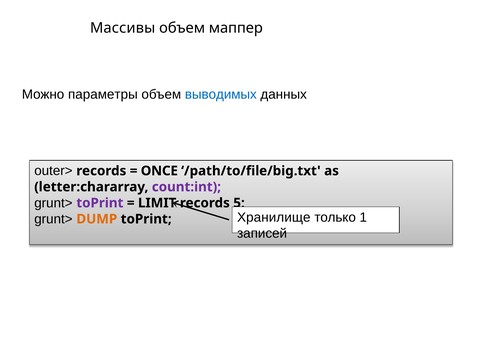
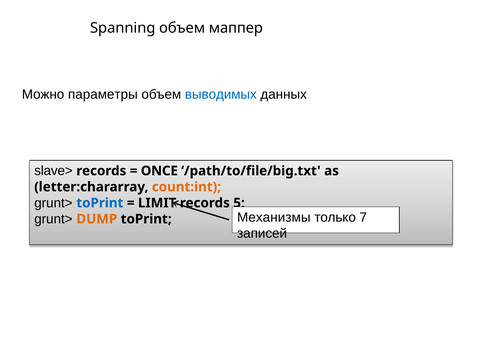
Массивы: Массивы -> Spanning (123, 28)
outer>: outer> -> slave> (53, 171)
count:int colour: purple -> orange (186, 187)
toPrint colour: purple -> blue (100, 203)
Хранилище: Хранилище -> Механизмы (274, 218)
1: 1 -> 7 (363, 218)
